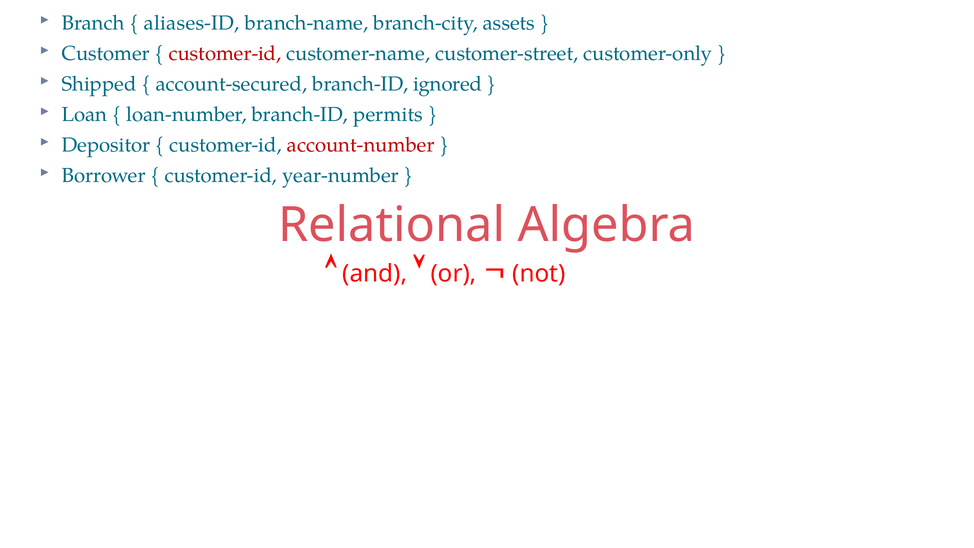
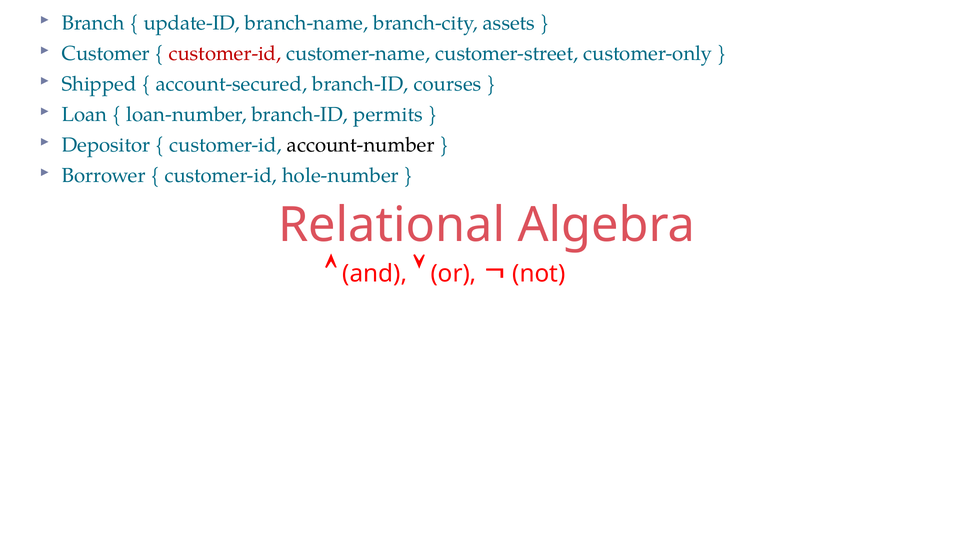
aliases-ID: aliases-ID -> update-ID (192, 23)
ignored: ignored -> courses (448, 84)
account-number colour: red -> black (361, 145)
year-number: year-number -> hole-number (341, 176)
